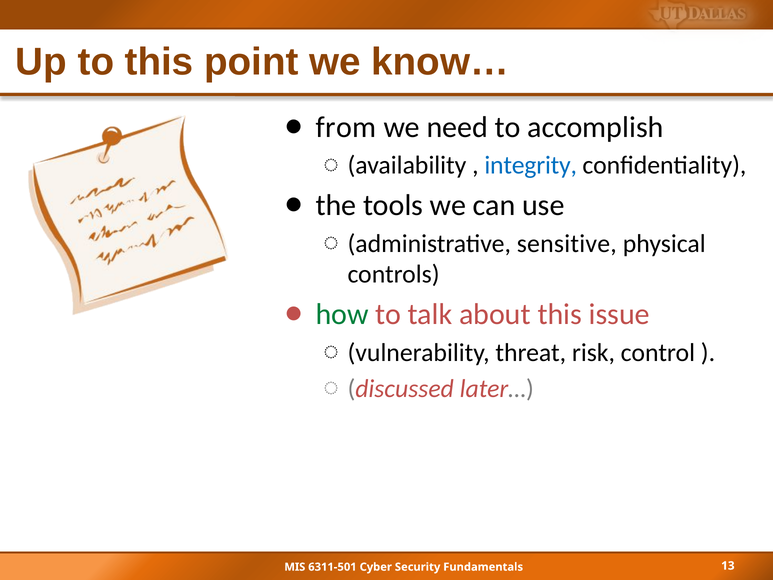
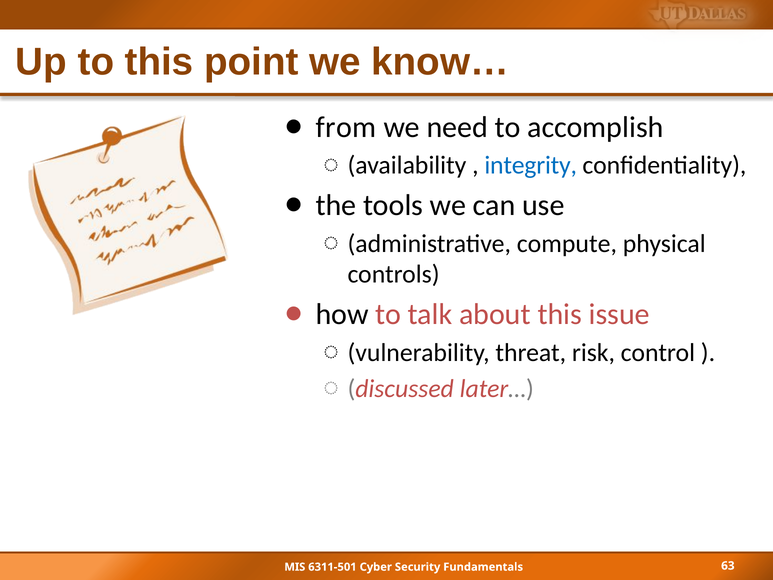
sensitive: sensitive -> compute (567, 243)
how colour: green -> black (342, 314)
13: 13 -> 63 (728, 566)
